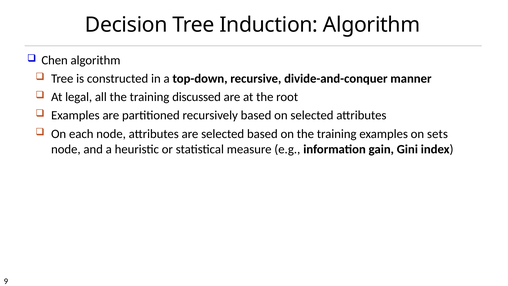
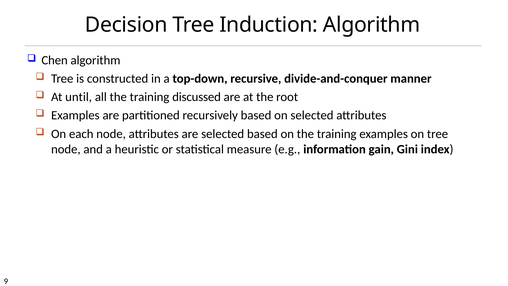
legal: legal -> until (79, 97)
on sets: sets -> tree (438, 134)
